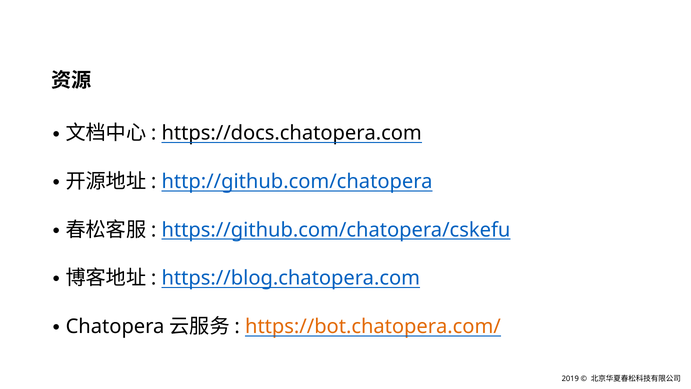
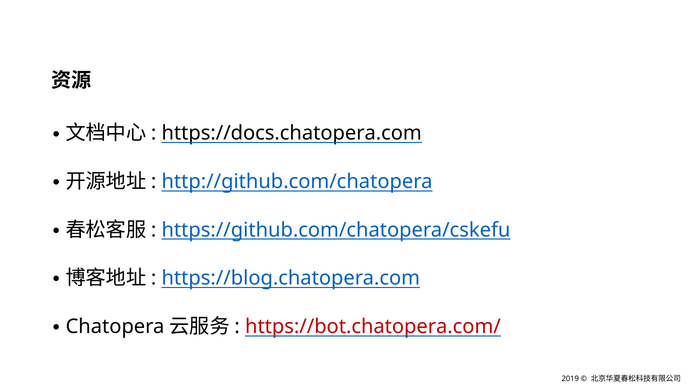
https://bot.chatopera.com/ colour: orange -> red (373, 326)
